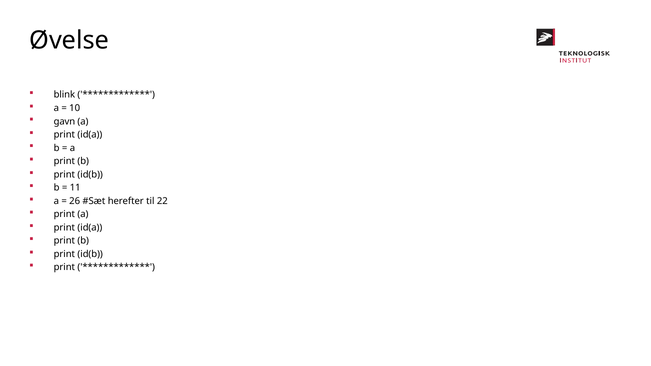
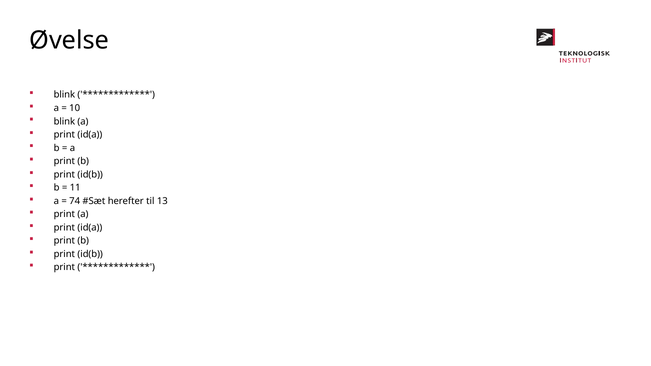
gavn: gavn -> blink (64, 121)
26: 26 -> 74 (75, 201)
22: 22 -> 13 (162, 201)
